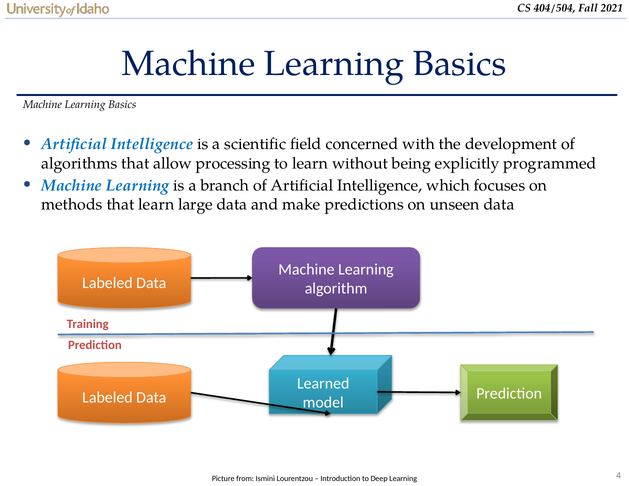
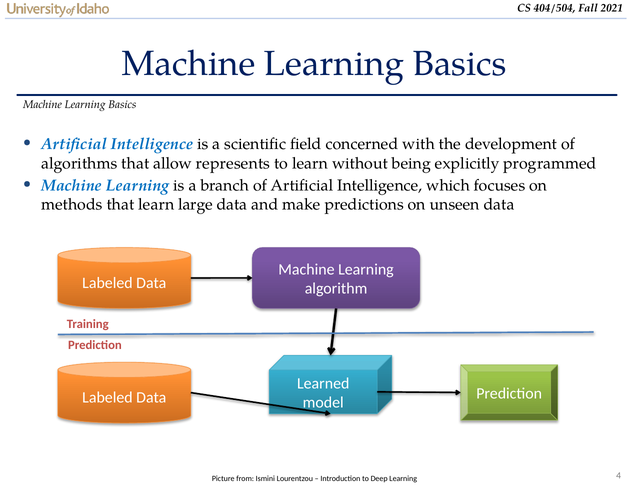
processing: processing -> represents (233, 163)
